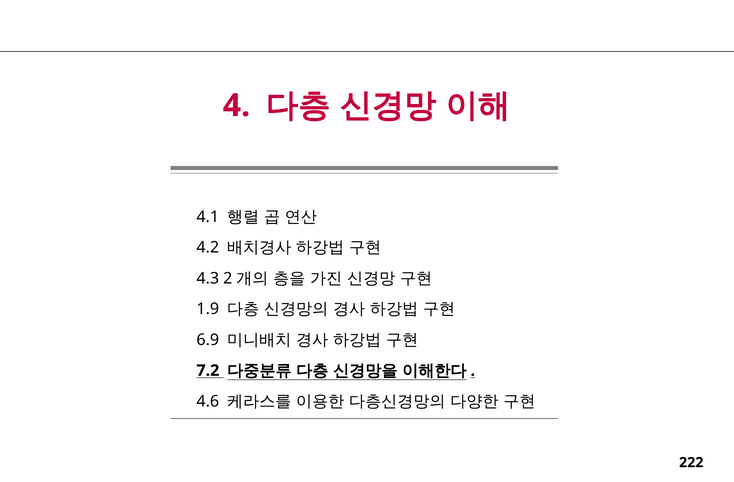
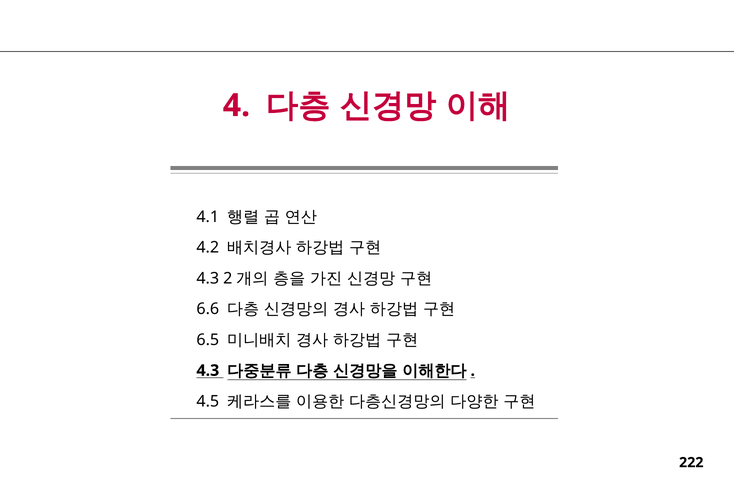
1.9: 1.9 -> 6.6 (208, 309)
6.9: 6.9 -> 6.5 (208, 340)
7.2: 7.2 -> 4.3 (208, 371)
4.6: 4.6 -> 4.5 (208, 401)
